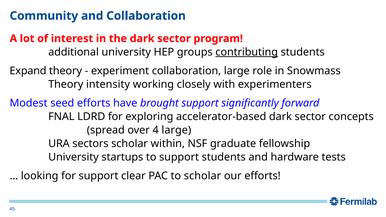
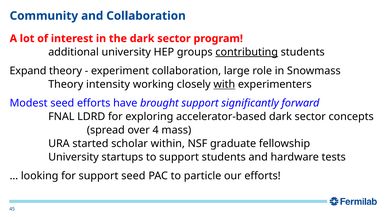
with underline: none -> present (224, 84)
4 large: large -> mass (176, 130)
sectors: sectors -> started (90, 144)
support clear: clear -> seed (133, 176)
to scholar: scholar -> particle (203, 176)
